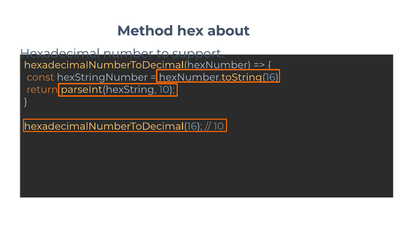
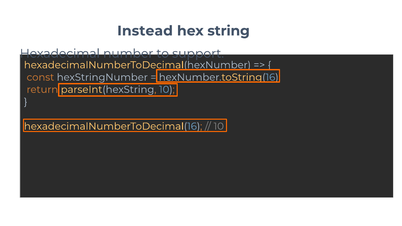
Method: Method -> Instead (145, 31)
about: about -> string (229, 31)
